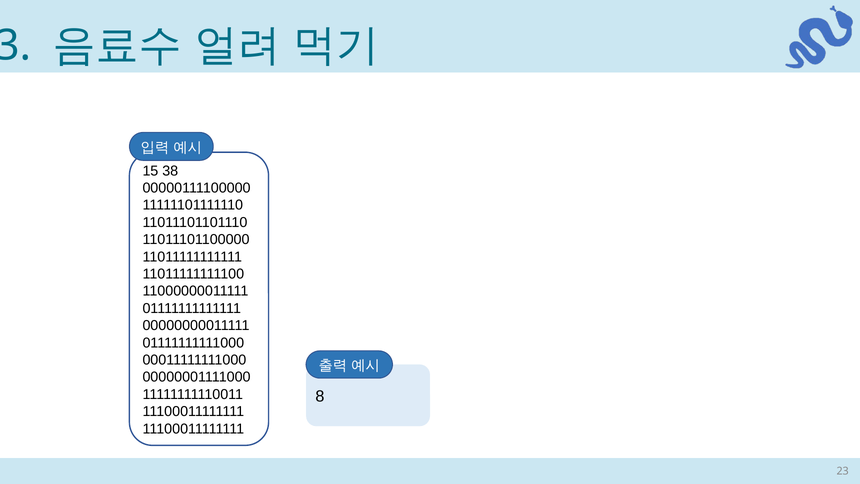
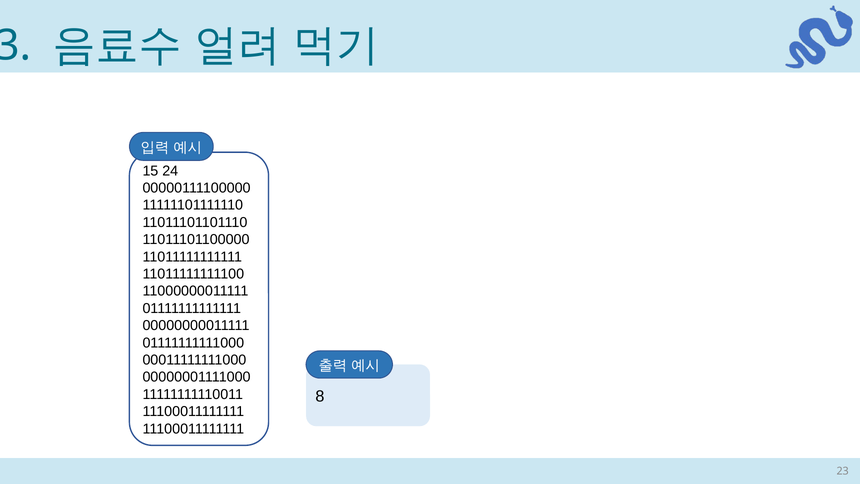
38: 38 -> 24 (170, 171)
